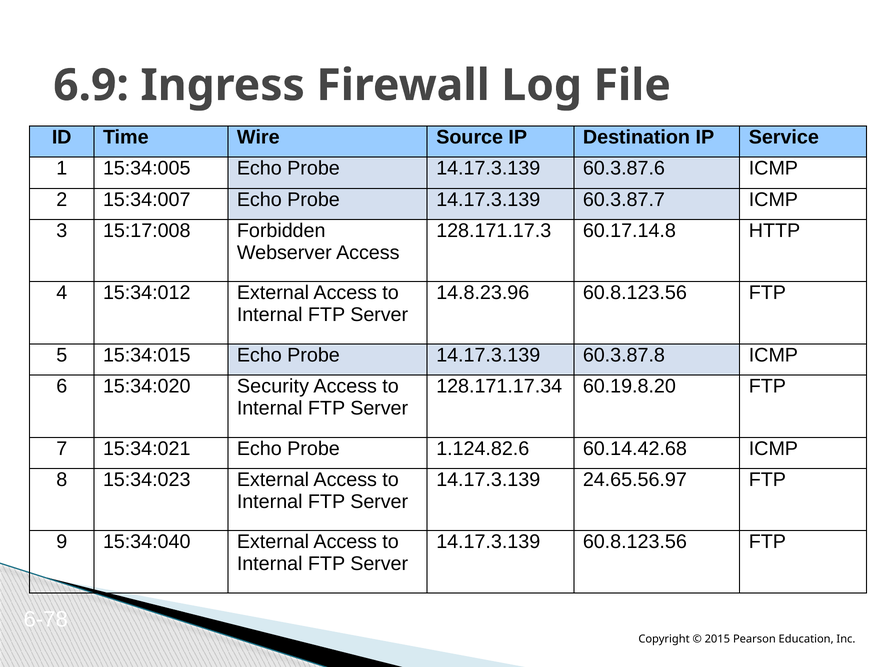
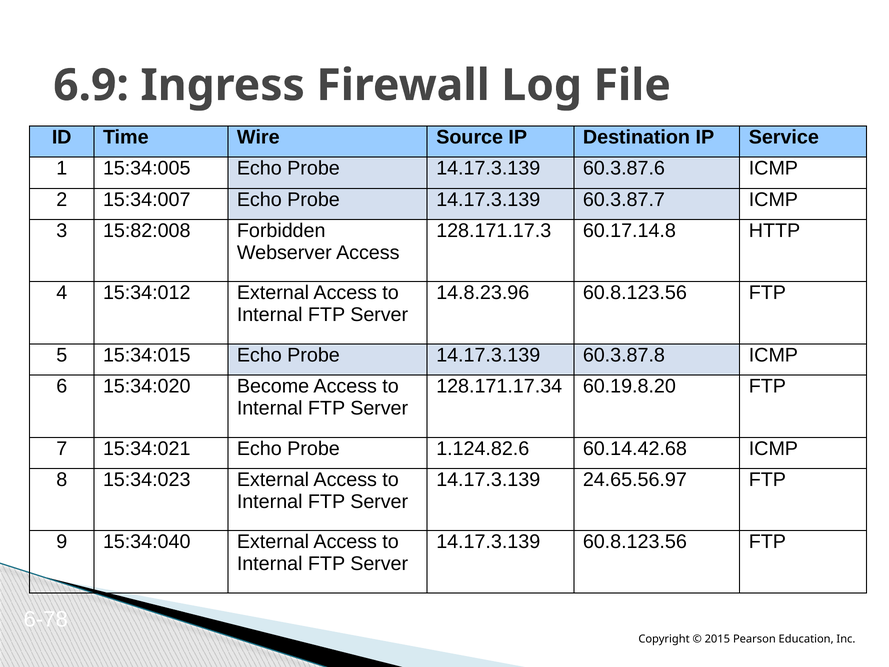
15:17:008: 15:17:008 -> 15:82:008 (147, 231)
Security: Security -> Become (273, 386)
